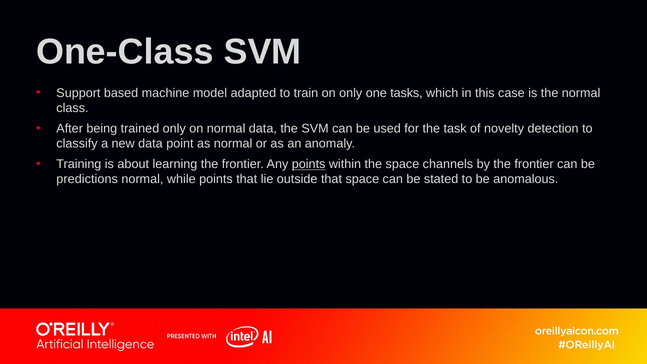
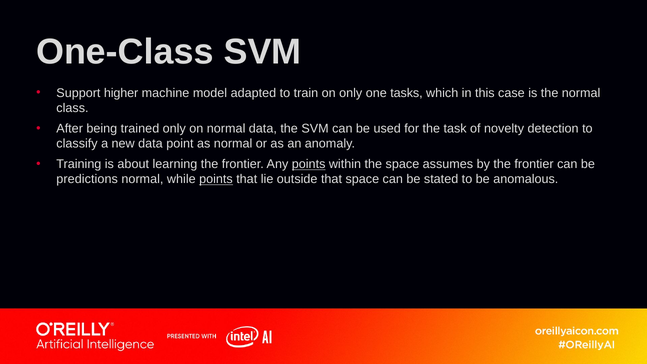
based: based -> higher (121, 93)
channels: channels -> assumes (448, 164)
points underline: none -> present (216, 179)
